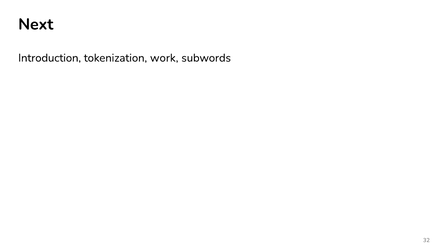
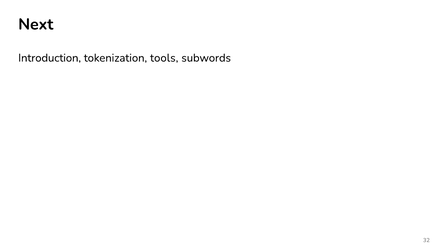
work: work -> tools (164, 58)
